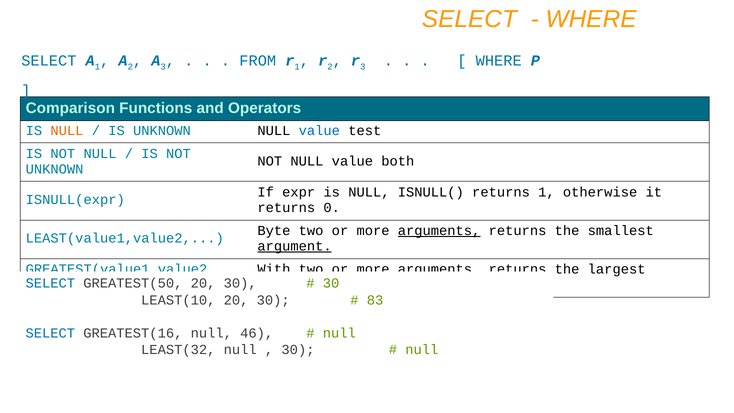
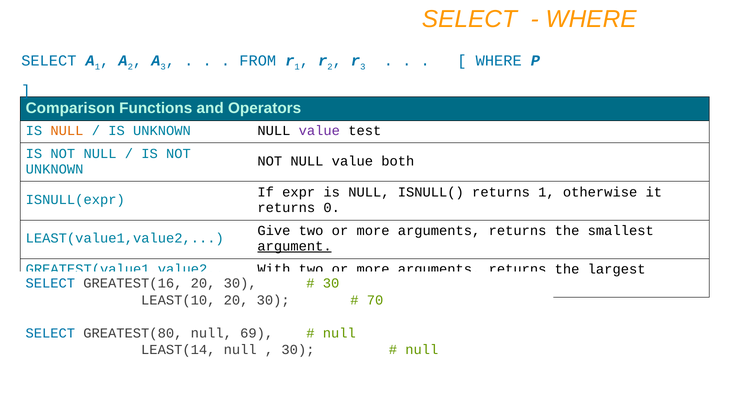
value colour: blue -> purple (319, 131)
Byte: Byte -> Give (274, 231)
arguments underline: present -> none (439, 231)
GREATEST(50: GREATEST(50 -> GREATEST(16 (133, 283)
83: 83 -> 70 (375, 300)
GREATEST(16: GREATEST(16 -> GREATEST(80 (133, 333)
46: 46 -> 69 (257, 333)
LEAST(32: LEAST(32 -> LEAST(14 (178, 349)
